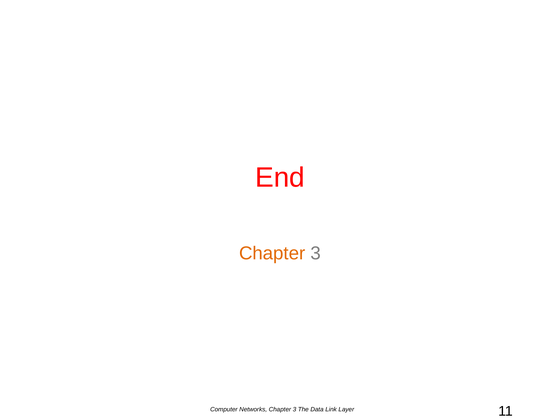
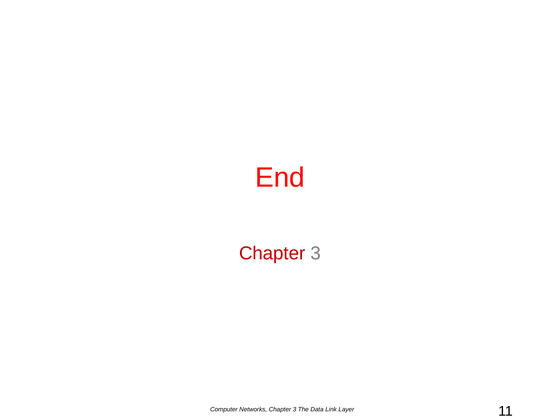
Chapter colour: orange -> red (272, 253)
